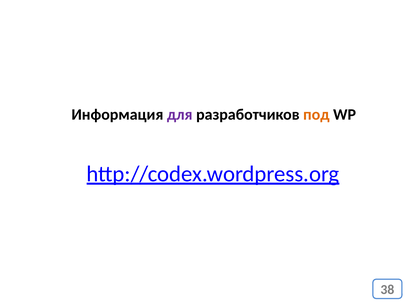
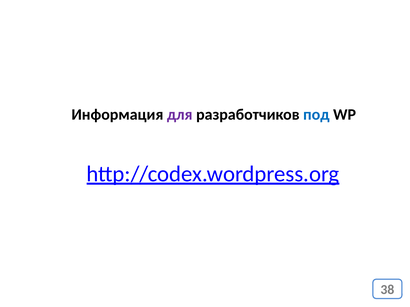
под colour: orange -> blue (316, 115)
